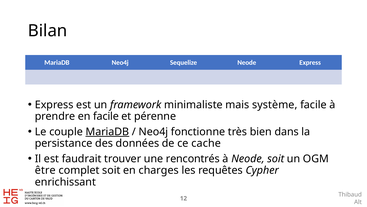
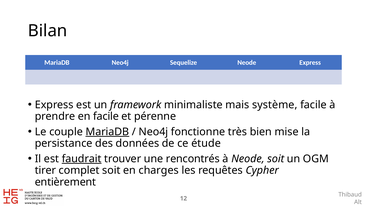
dans: dans -> mise (287, 131)
cache: cache -> étude (206, 143)
faudrait underline: none -> present (82, 158)
être: être -> tirer (45, 170)
enrichissant: enrichissant -> entièrement (65, 182)
